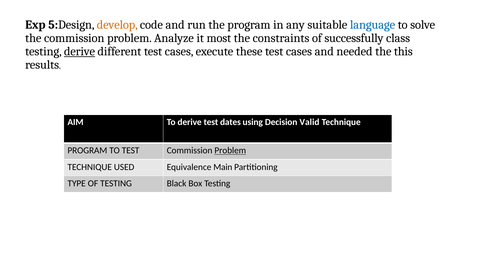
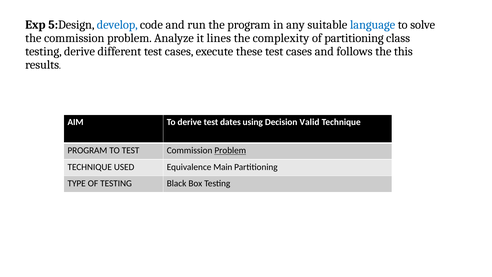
develop colour: orange -> blue (117, 25)
most: most -> lines (219, 38)
constraints: constraints -> complexity (281, 38)
of successfully: successfully -> partitioning (354, 38)
derive underline: present -> none (80, 51)
needed: needed -> follows (354, 51)
